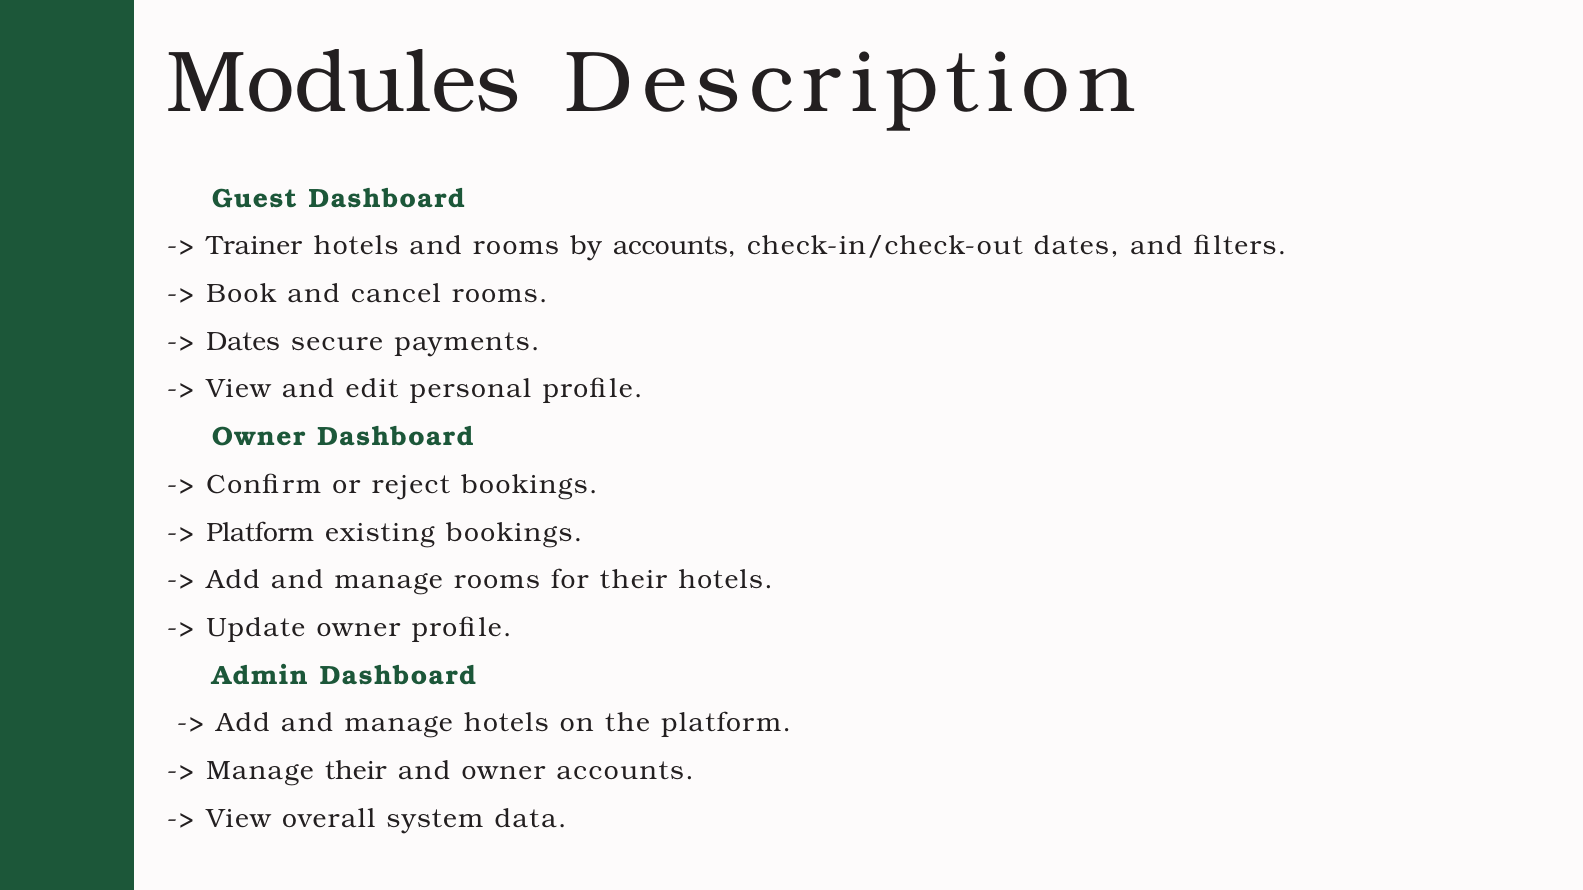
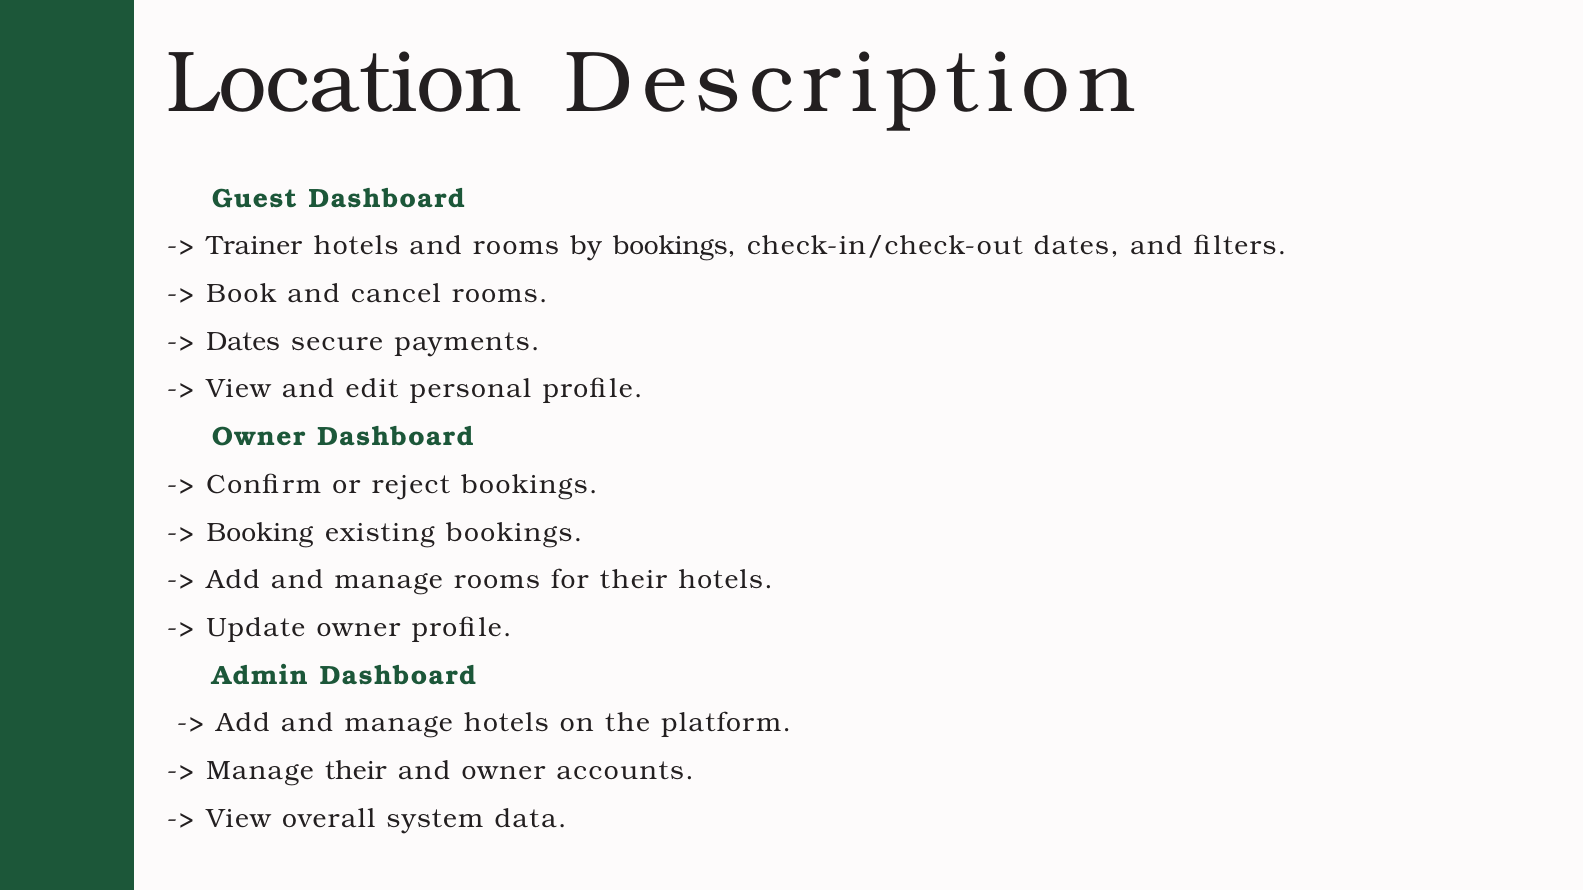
Modules: Modules -> Location (344, 83)
by accounts: accounts -> bookings (674, 246)
Platform: Platform -> Booking (260, 533)
